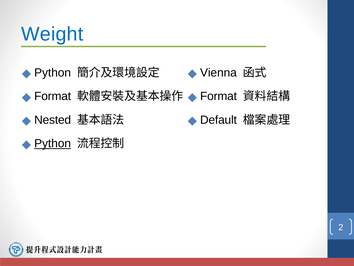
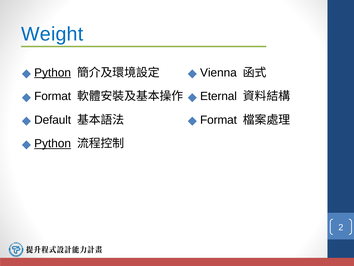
Python underline: none -> present (53, 72)
Format: Format -> Eternal (218, 96)
Nested: Nested -> Default (53, 120)
Default: Default -> Format (218, 120)
